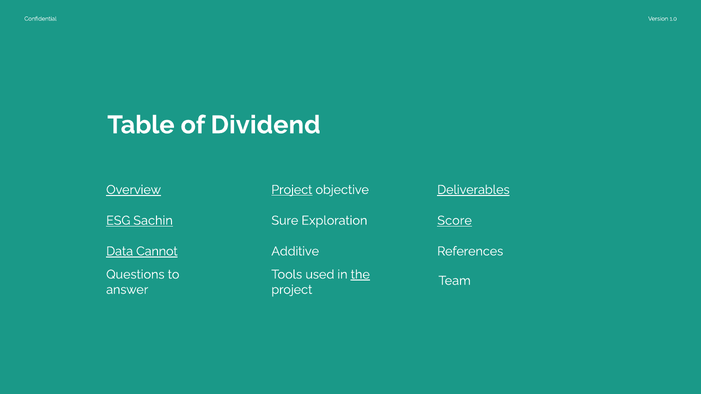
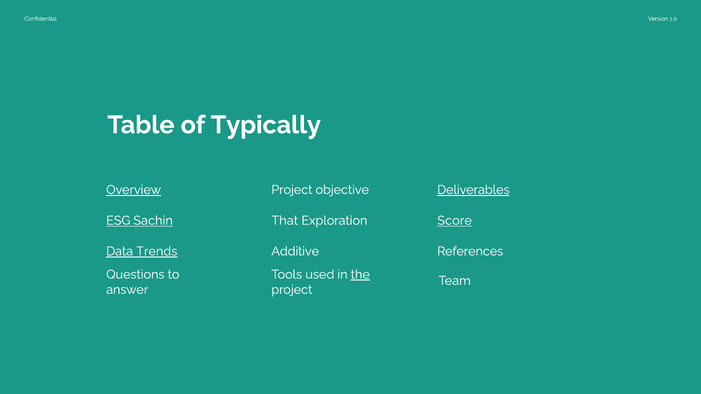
Dividend: Dividend -> Typically (266, 125)
Project underline: present -> none (292, 190)
Sure: Sure -> That (285, 221)
Cannot: Cannot -> Trends (157, 251)
